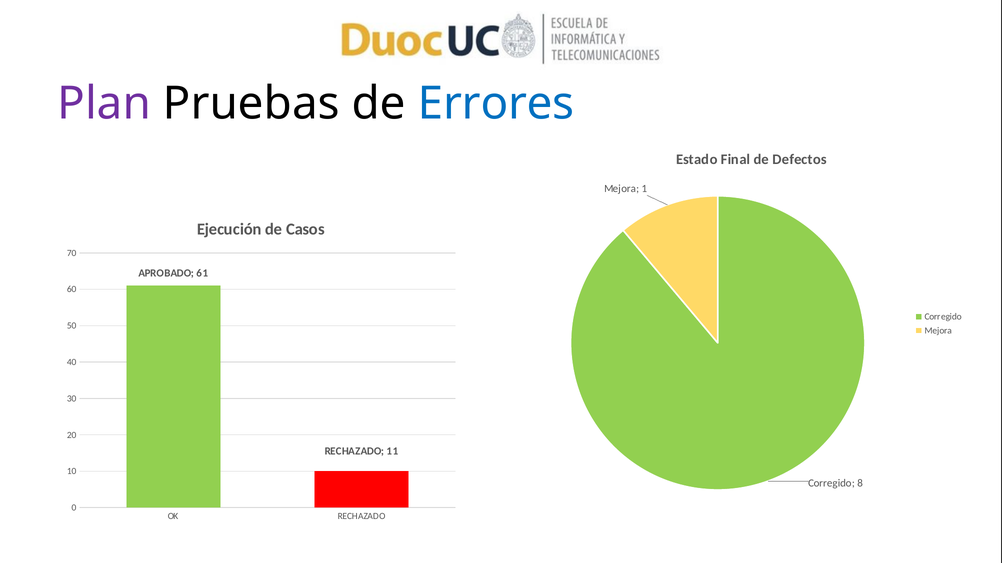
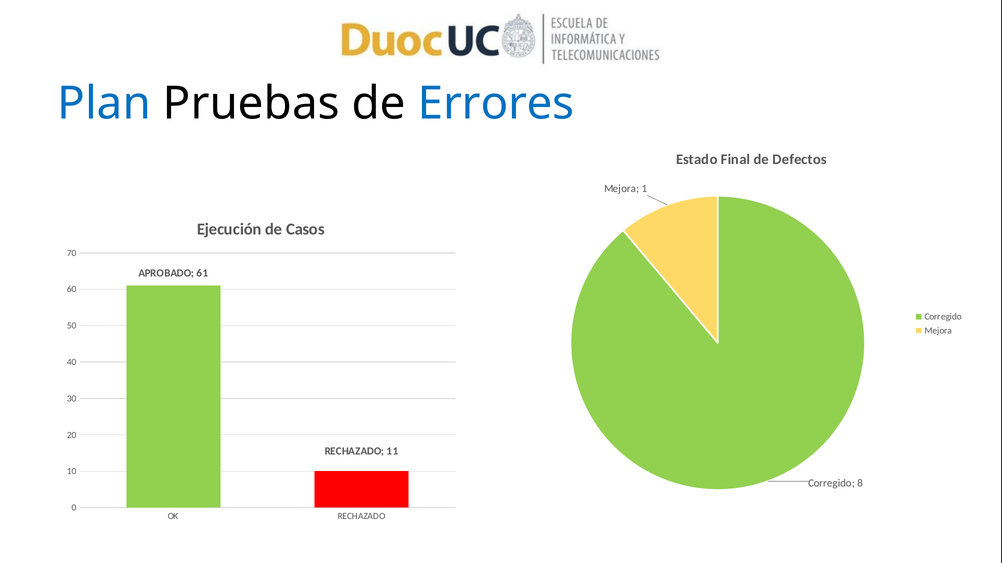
Plan colour: purple -> blue (104, 104)
